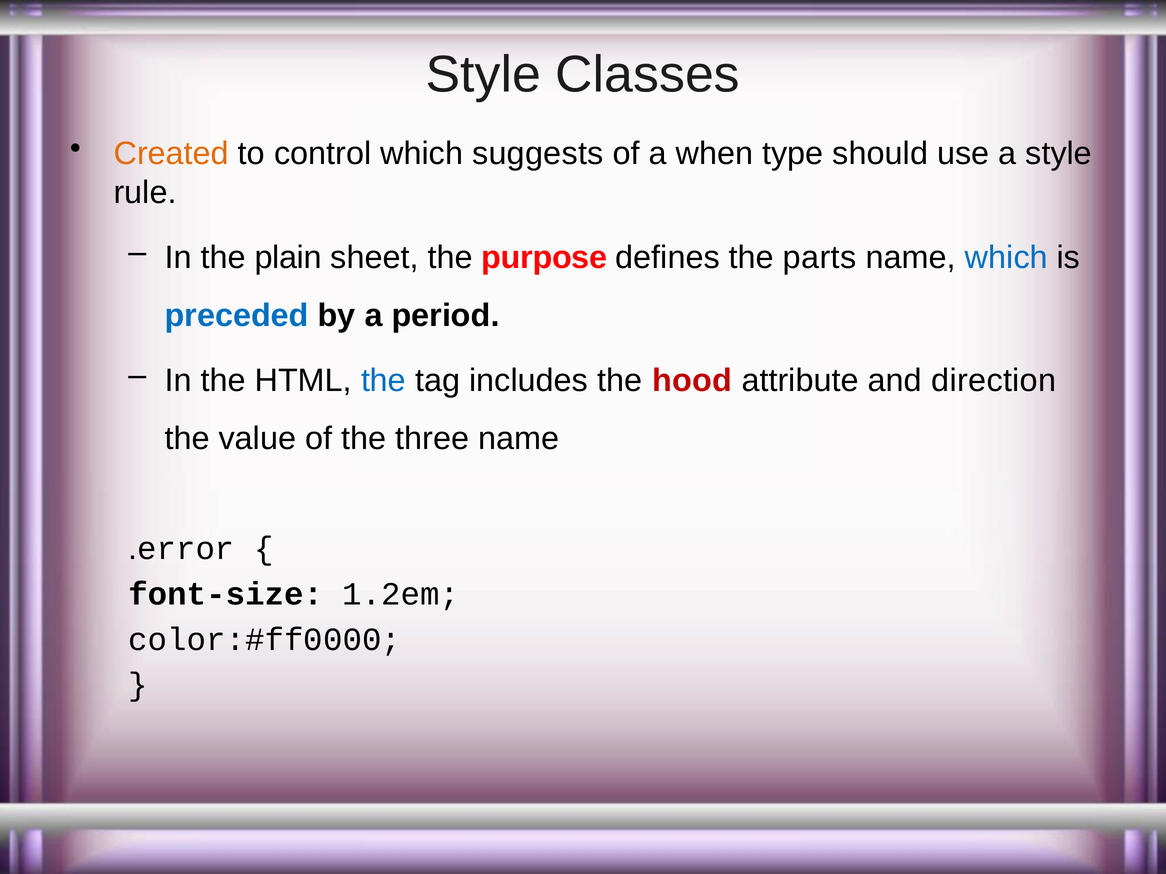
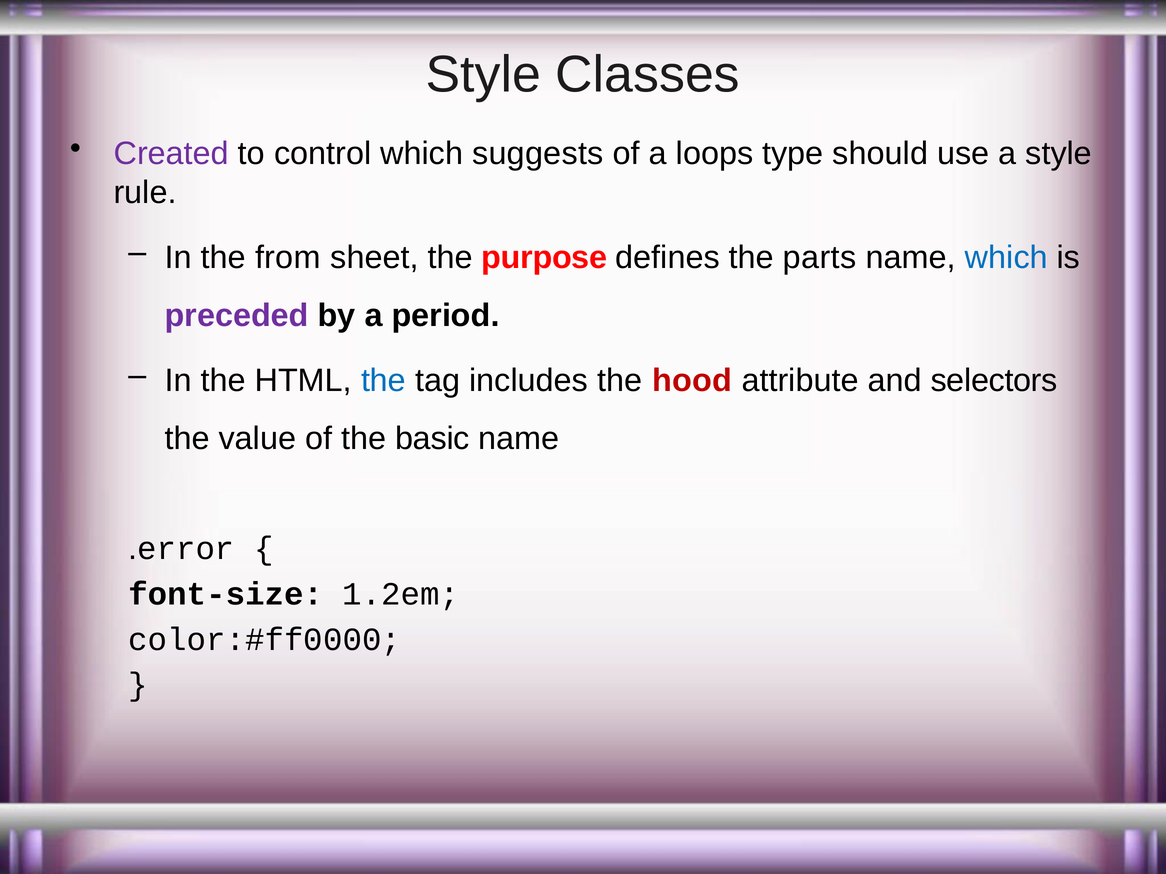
Created colour: orange -> purple (171, 154)
when: when -> loops (715, 154)
plain: plain -> from (288, 258)
preceded colour: blue -> purple (237, 316)
direction: direction -> selectors (994, 381)
three: three -> basic (432, 439)
